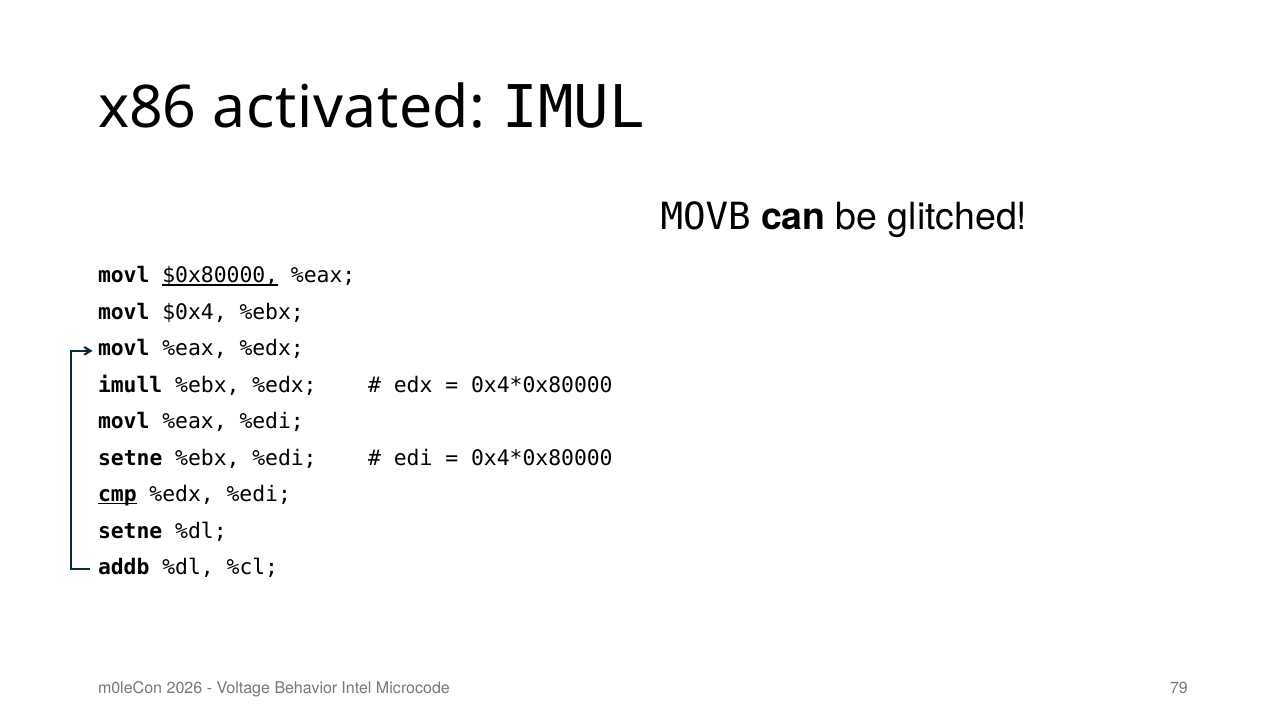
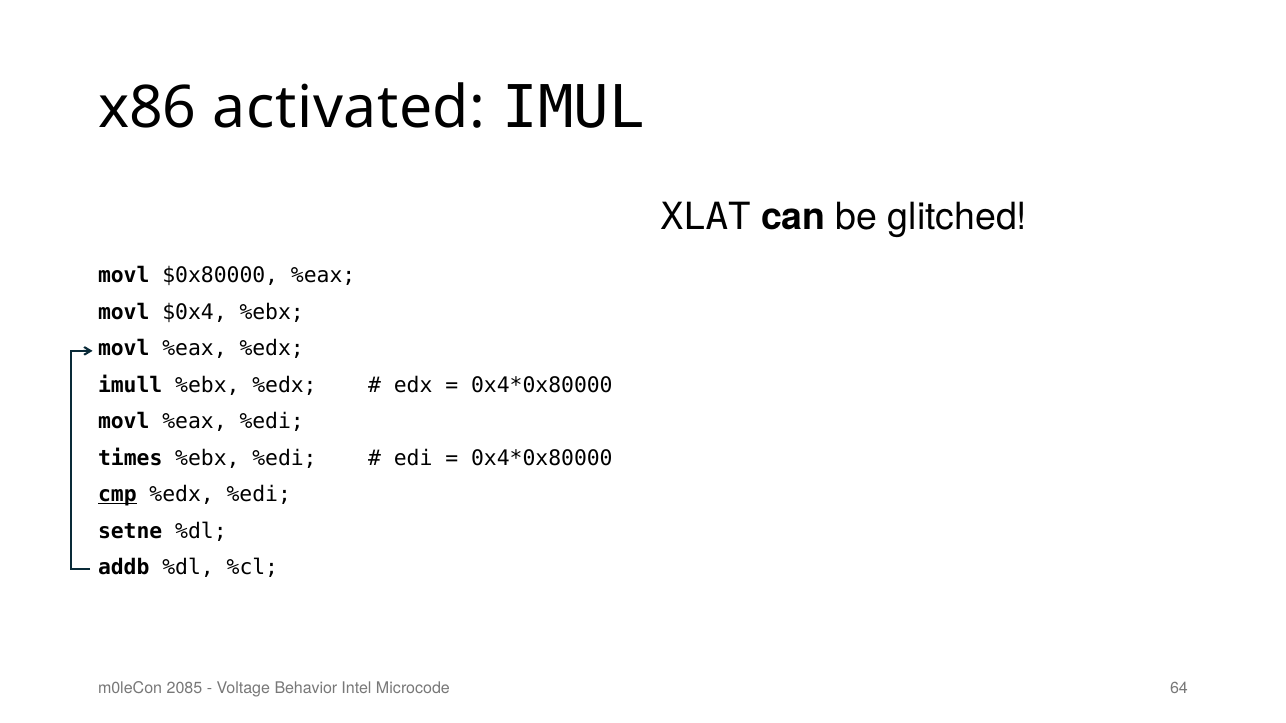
MOVB: MOVB -> XLAT (706, 217)
$0x80000 underline: present -> none (220, 276)
setne: setne -> times (130, 458)
2026: 2026 -> 2085 (184, 689)
79: 79 -> 64 (1179, 689)
